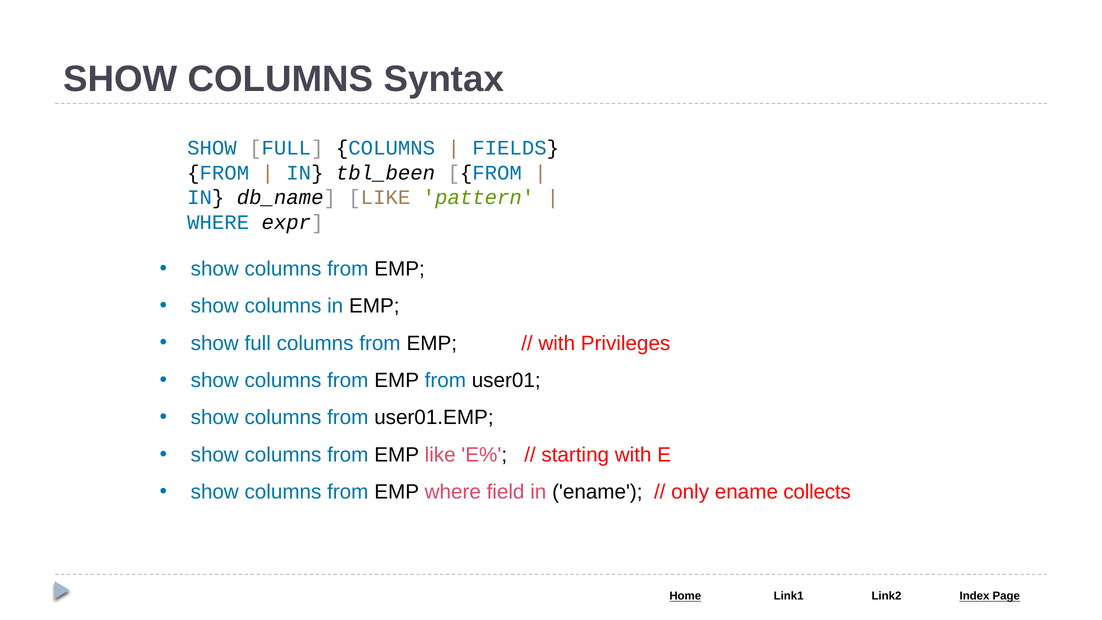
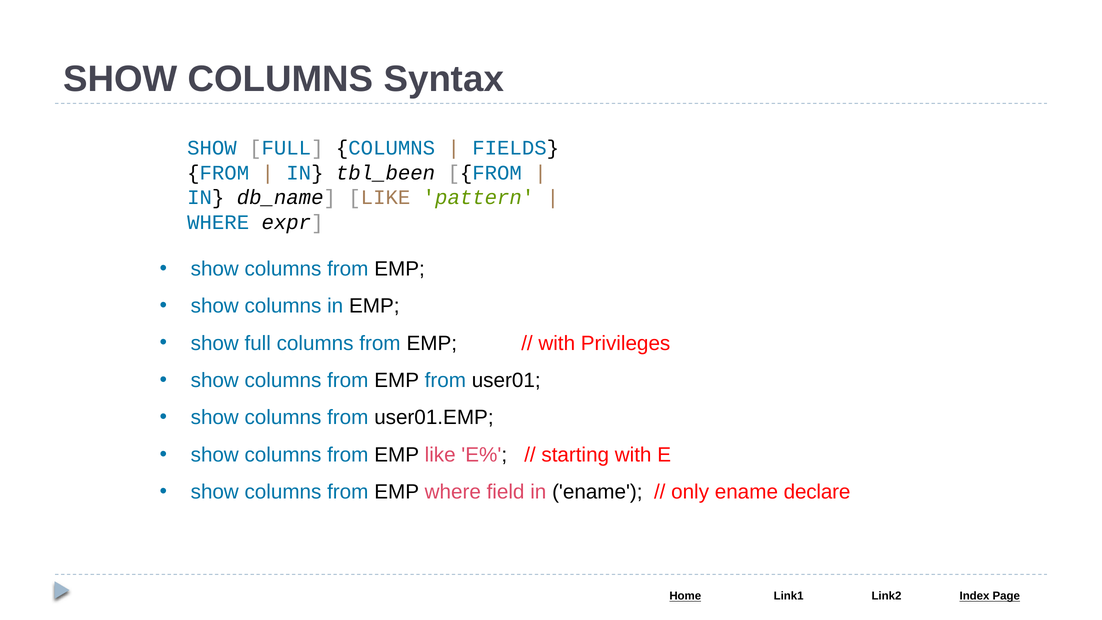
collects: collects -> declare (817, 492)
